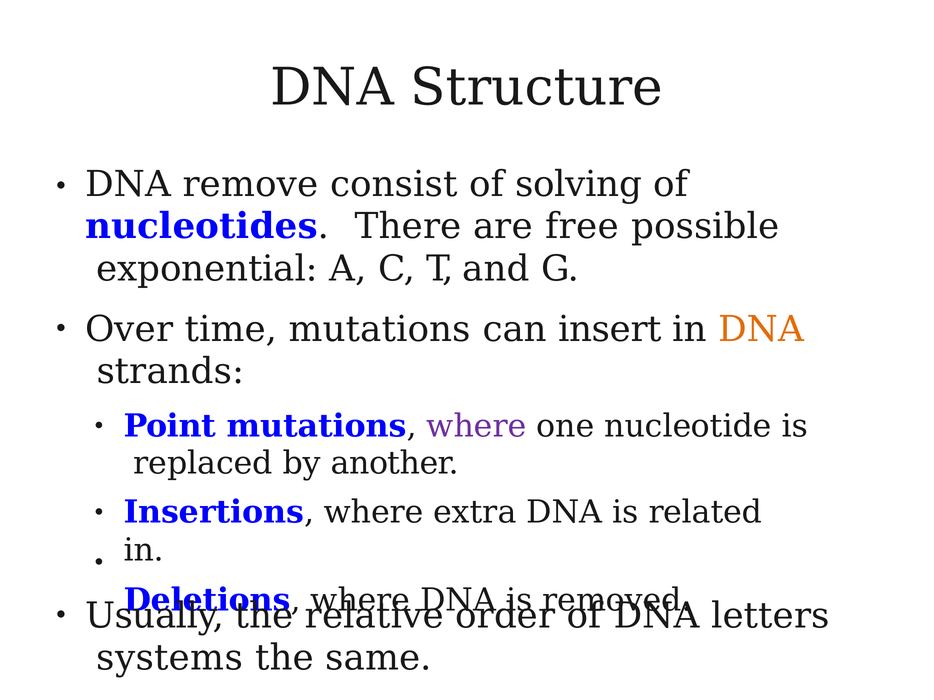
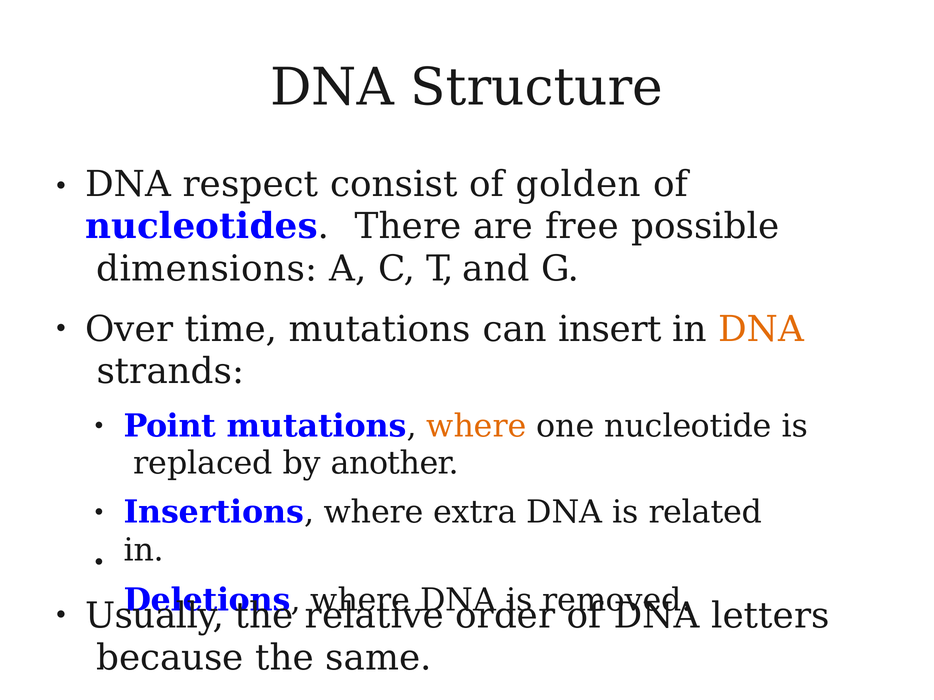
remove: remove -> respect (250, 185)
solving: solving -> golden (578, 185)
exponential: exponential -> dimensions (207, 269)
where colour: purple -> orange (476, 427)
systems: systems -> because (170, 658)
